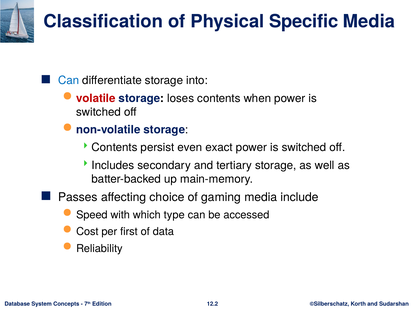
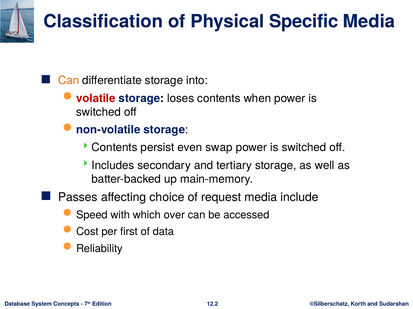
Can colour: blue -> orange (69, 81)
exact: exact -> swap (219, 148)
gaming: gaming -> request (221, 198)
type: type -> over (174, 215)
